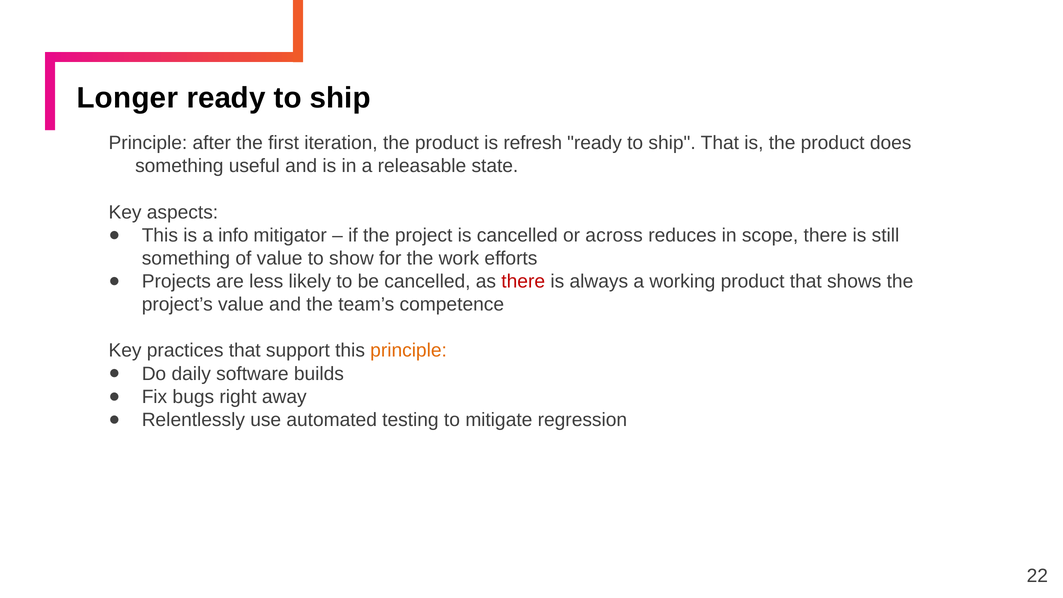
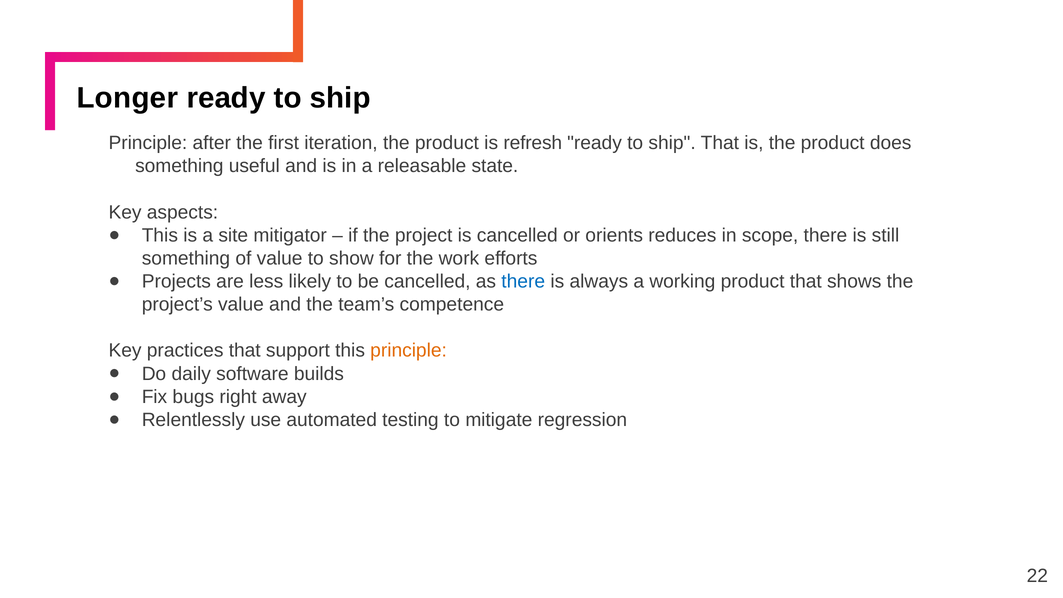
info: info -> site (233, 235)
across: across -> orients (614, 235)
there colour: red -> blue (523, 281)
